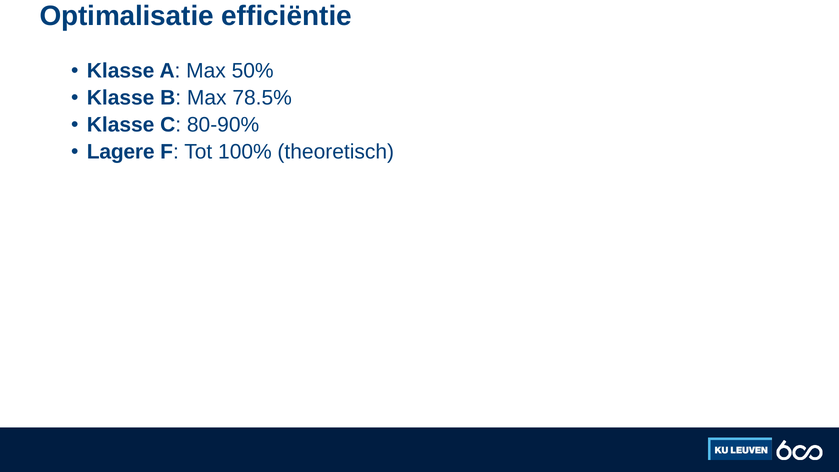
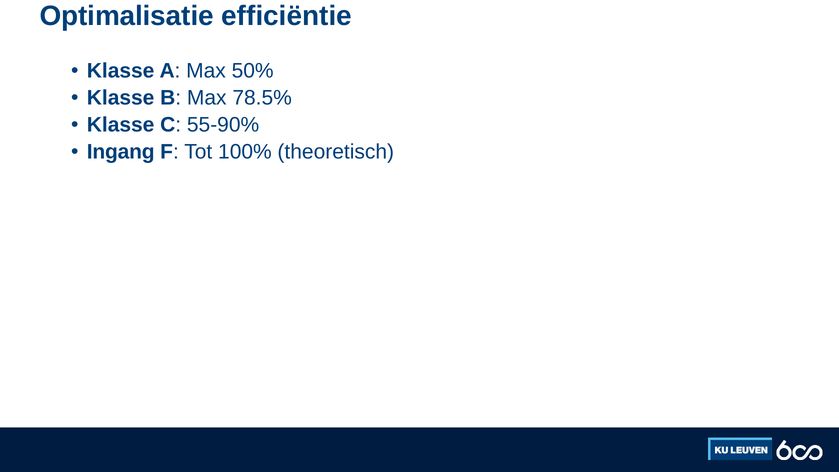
80-90%: 80-90% -> 55-90% (223, 125)
Lagere: Lagere -> Ingang (121, 152)
